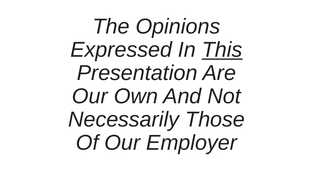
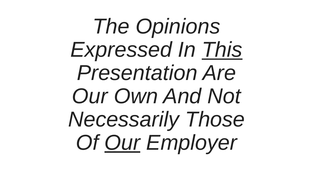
Our underline: none -> present (122, 143)
